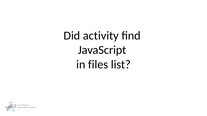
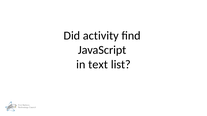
files: files -> text (98, 65)
